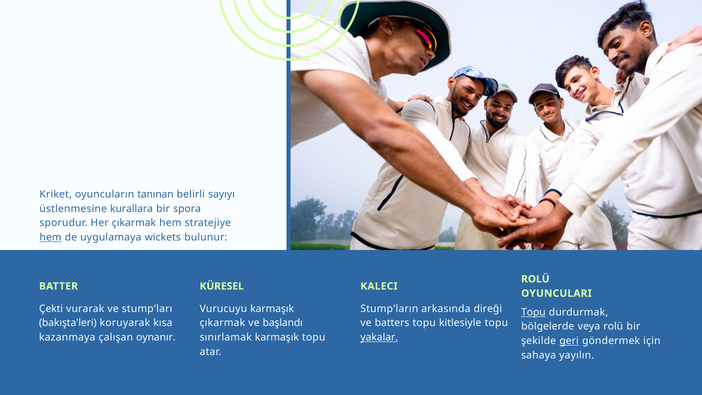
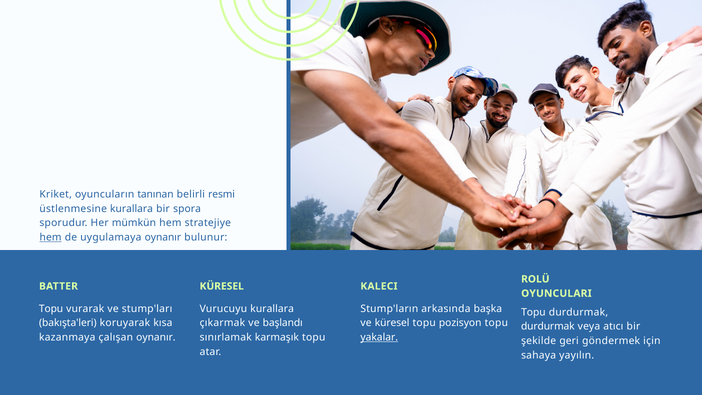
sayıyı: sayıyı -> resmi (222, 194)
Her çıkarmak: çıkarmak -> mümkün (134, 223)
uygulamaya wickets: wickets -> oynanır (163, 237)
Çekti: Çekti -> Topu (51, 309)
Vurucuyu karmaşık: karmaşık -> kurallara (272, 309)
direği: direği -> başka (488, 309)
Topu underline: present -> none (533, 312)
ve batters: batters -> küresel (392, 323)
kitlesiyle: kitlesiyle -> pozisyon (460, 323)
bölgelerde: bölgelerde -> durdurmak (548, 326)
veya rolü: rolü -> atıcı (613, 326)
geri underline: present -> none (569, 341)
